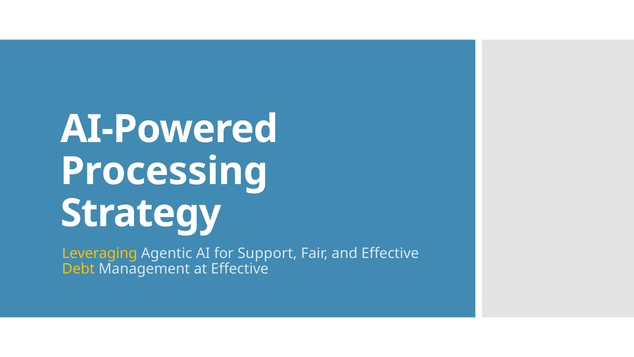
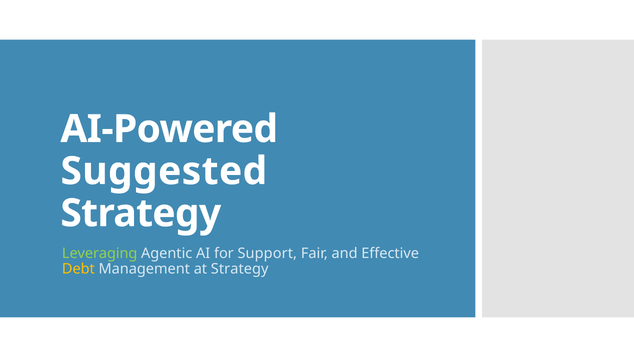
Processing: Processing -> Suggested (164, 171)
Leveraging colour: yellow -> light green (100, 253)
at Effective: Effective -> Strategy (240, 269)
